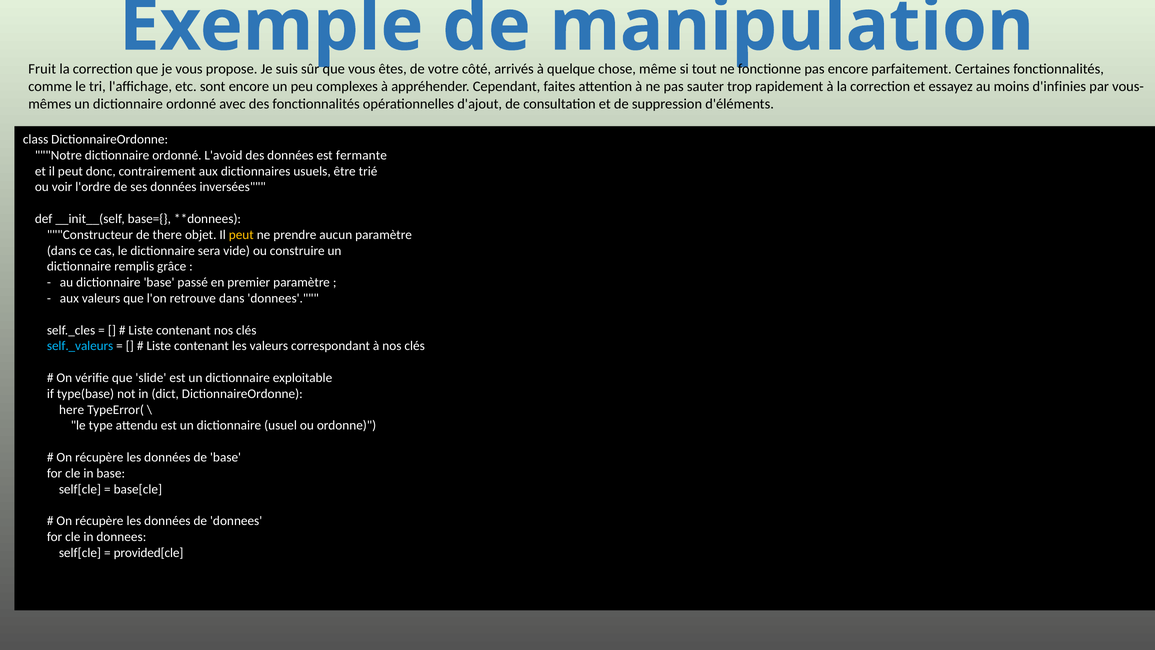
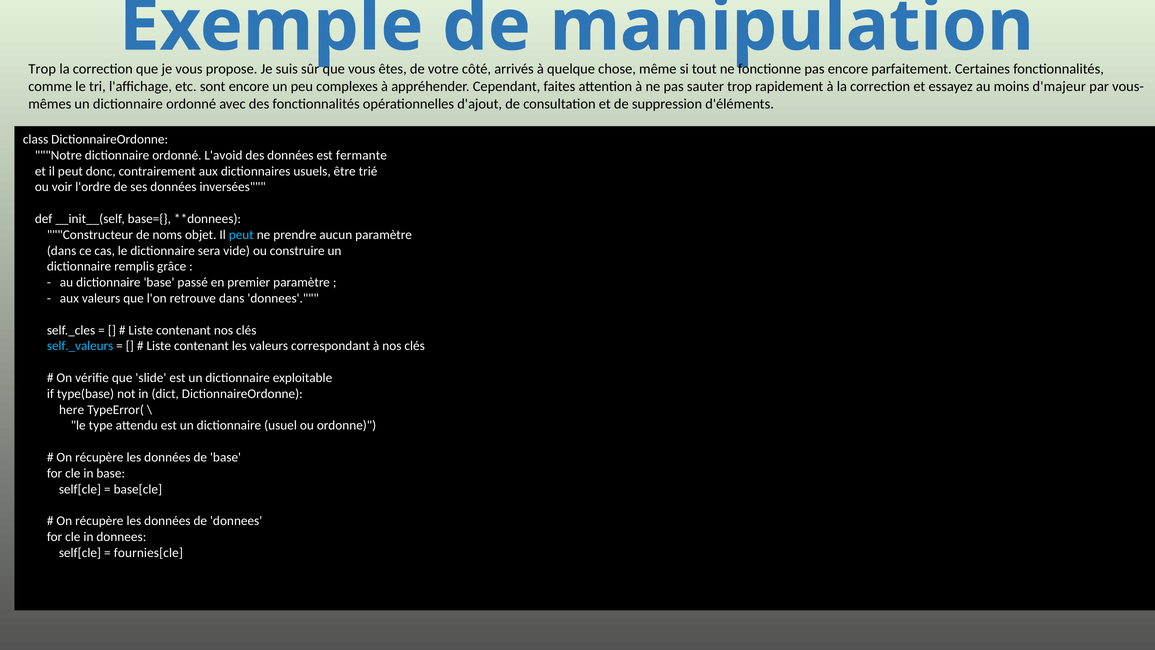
Fruit: Fruit -> Trop (42, 69)
d'infinies: d'infinies -> d'majeur (1059, 86)
there: there -> noms (167, 235)
peut colour: yellow -> light blue (241, 235)
provided[cle: provided[cle -> fournies[cle (148, 553)
